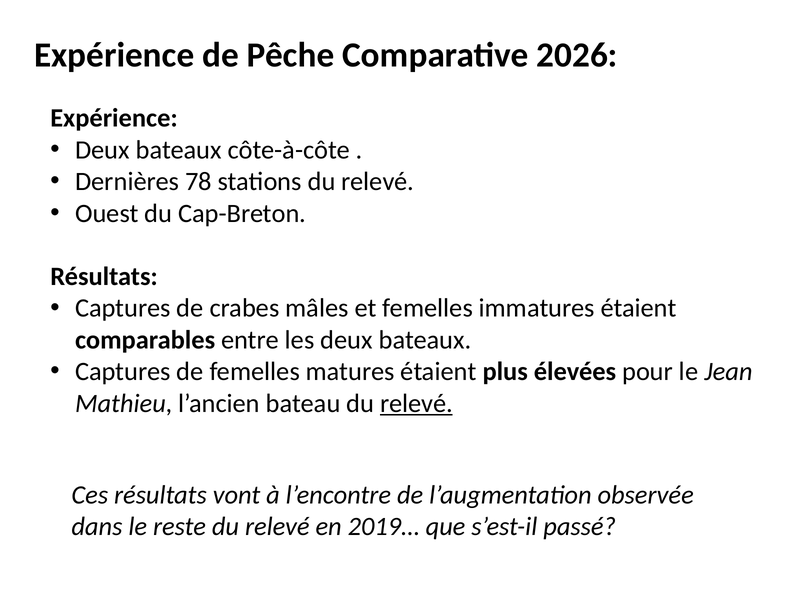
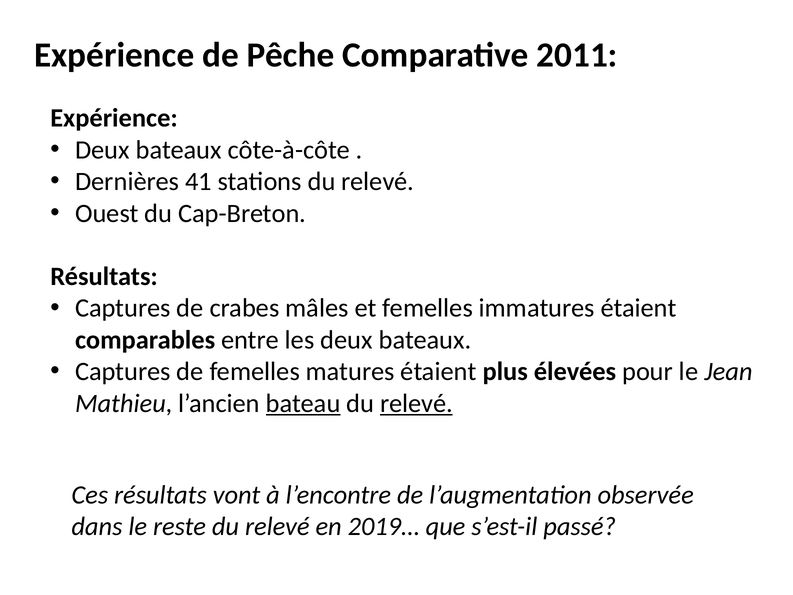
2026: 2026 -> 2011 (577, 55)
78: 78 -> 41 (198, 181)
bateau underline: none -> present (303, 403)
